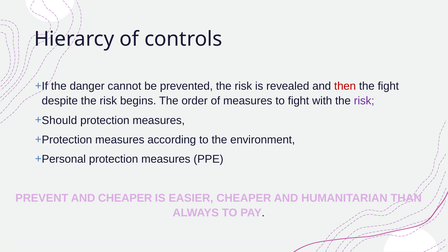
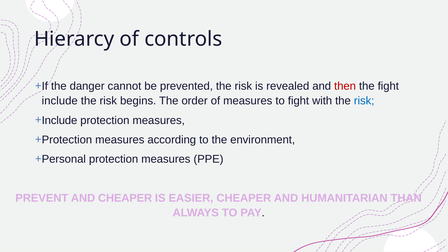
despite: despite -> include (60, 101)
risk colour: purple -> blue (364, 101)
Should: Should -> Include (60, 120)
